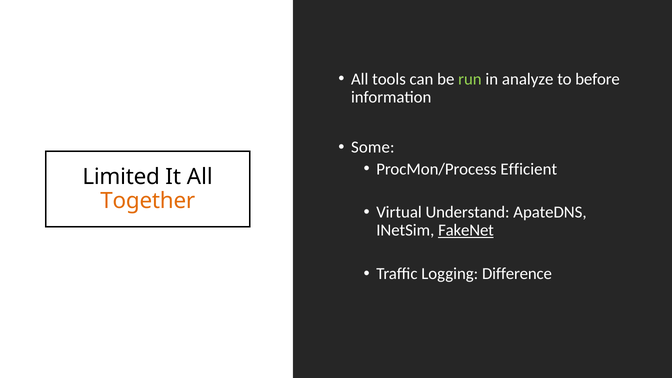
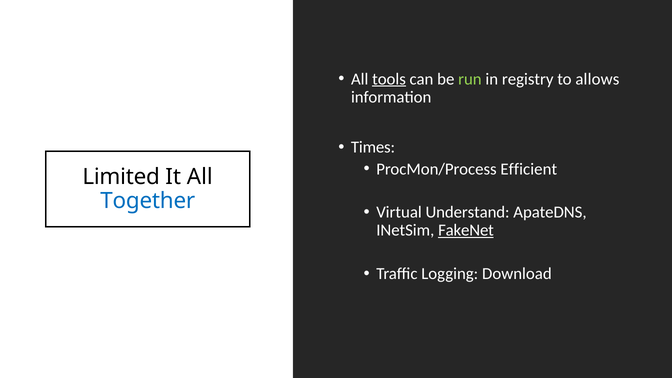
tools underline: none -> present (389, 79)
analyze: analyze -> registry (528, 79)
before: before -> allows (597, 79)
Some: Some -> Times (373, 147)
Together colour: orange -> blue (148, 201)
Difference: Difference -> Download (517, 274)
